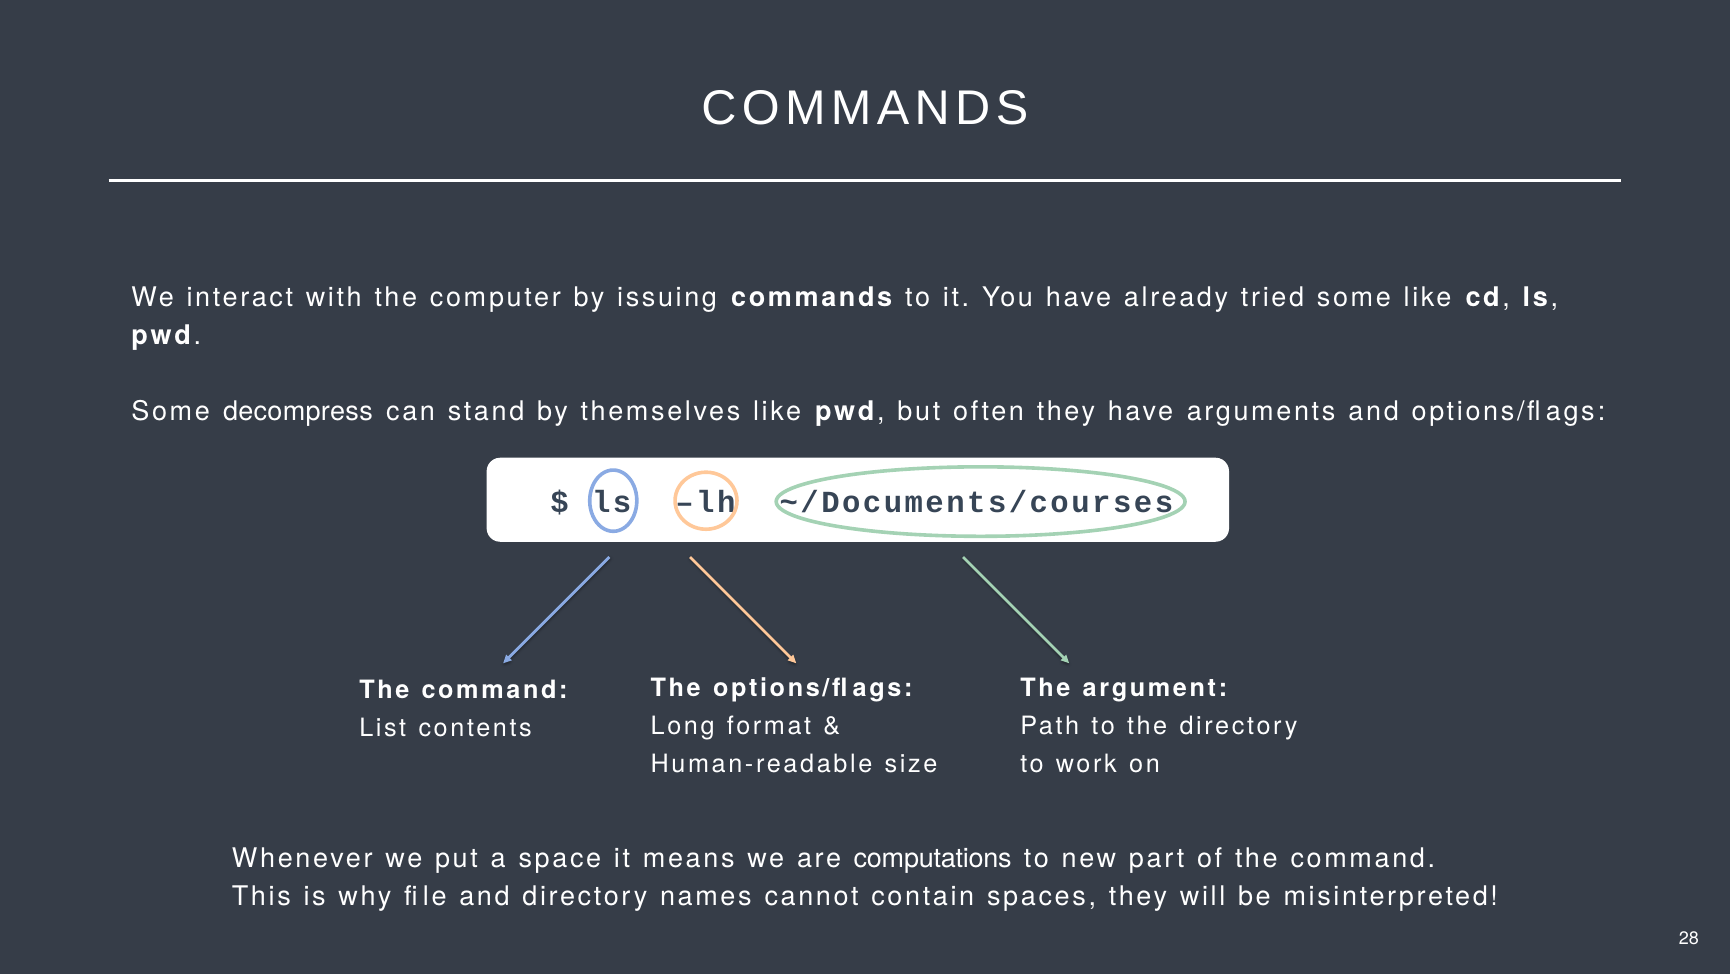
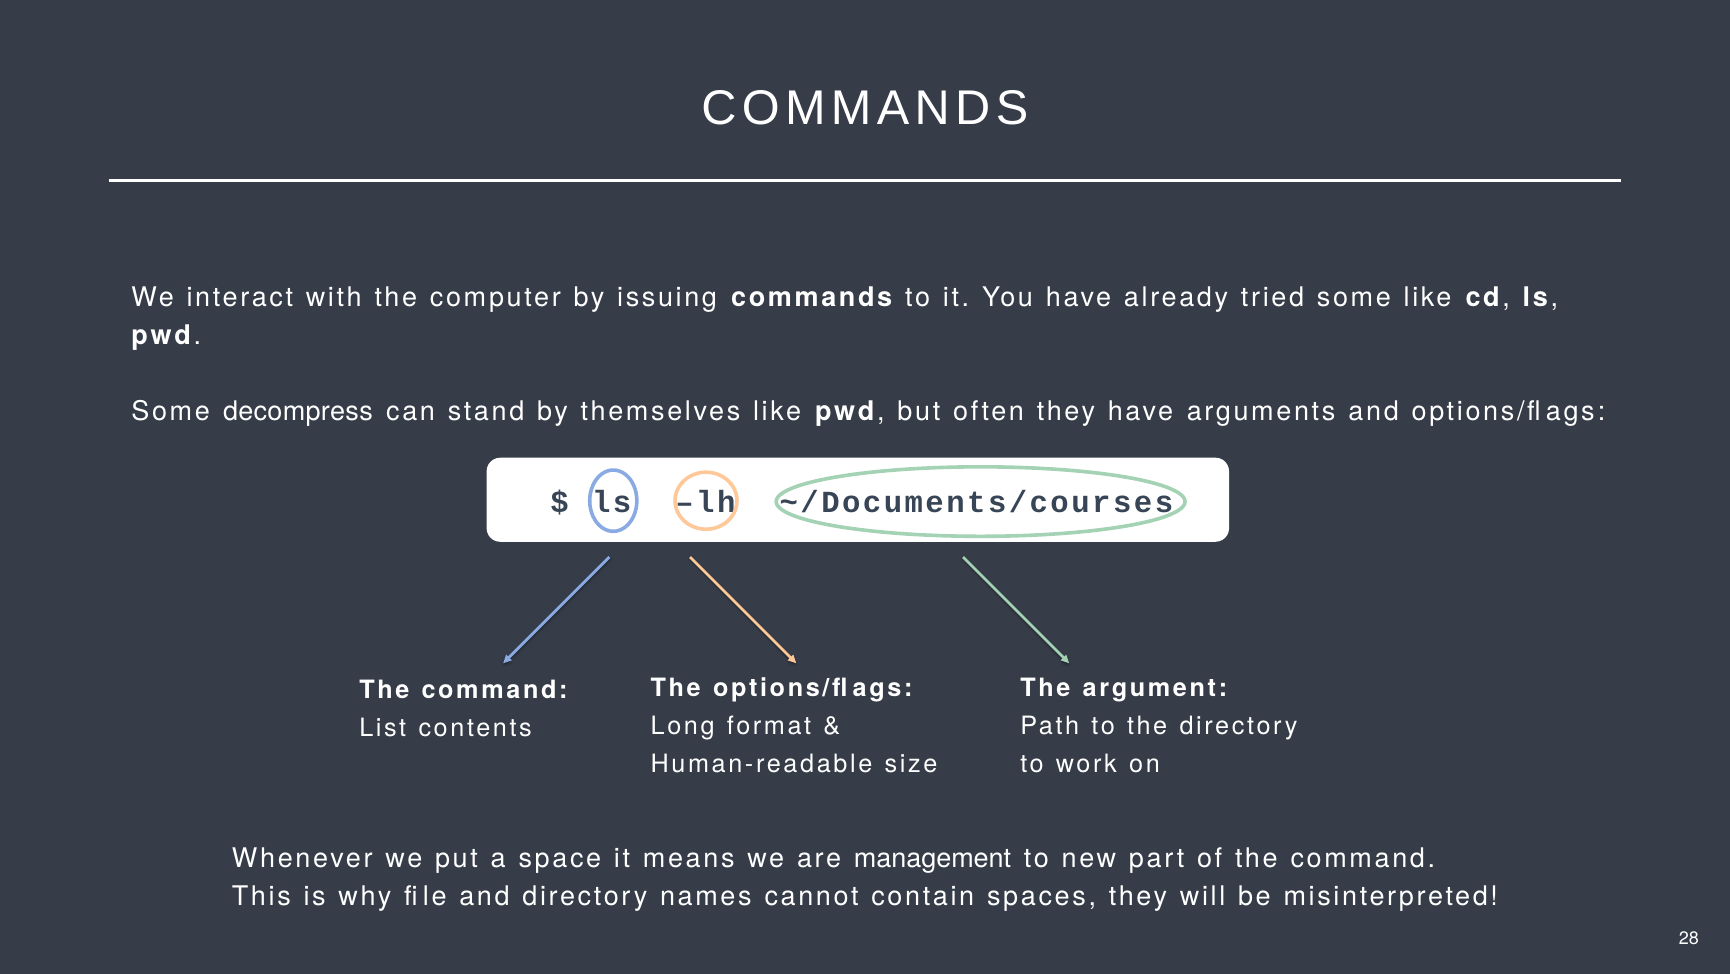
computations: computations -> management (933, 858)
